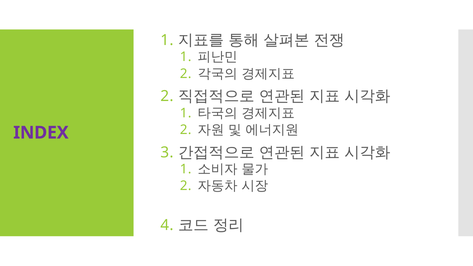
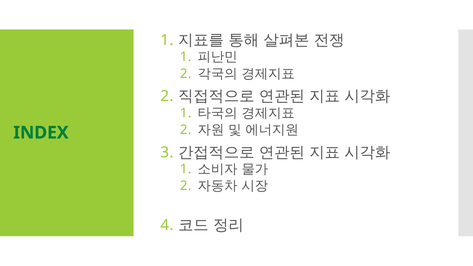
INDEX colour: purple -> green (41, 133)
